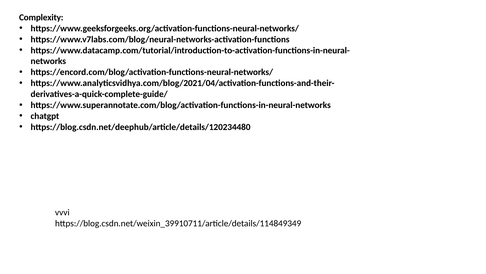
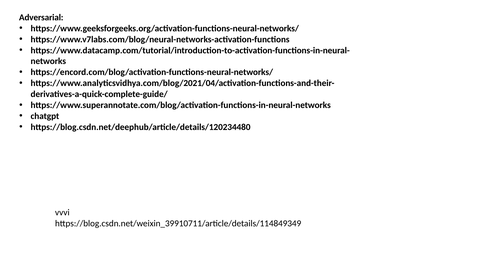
Complexity: Complexity -> Adversarial (41, 17)
